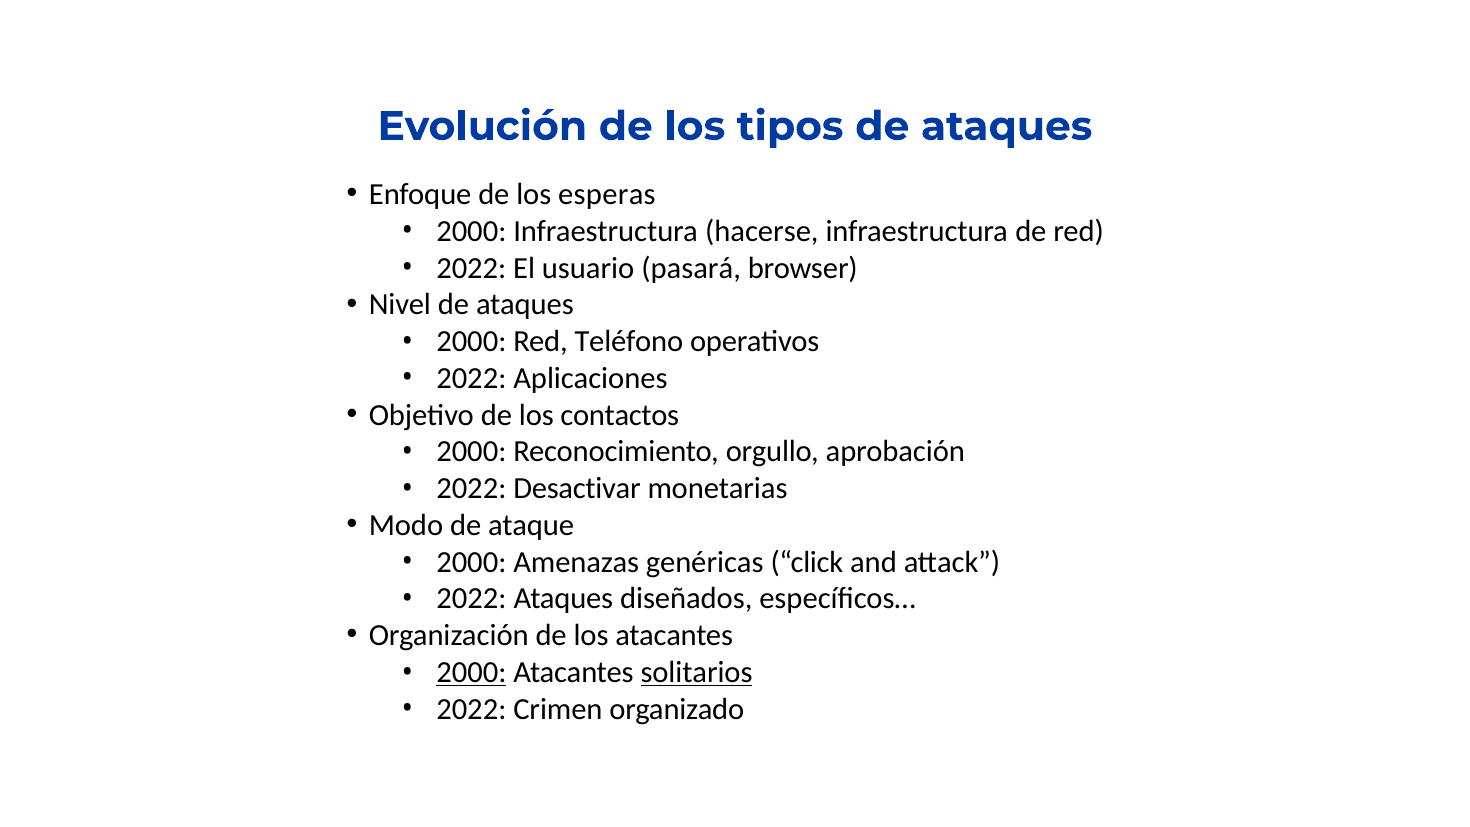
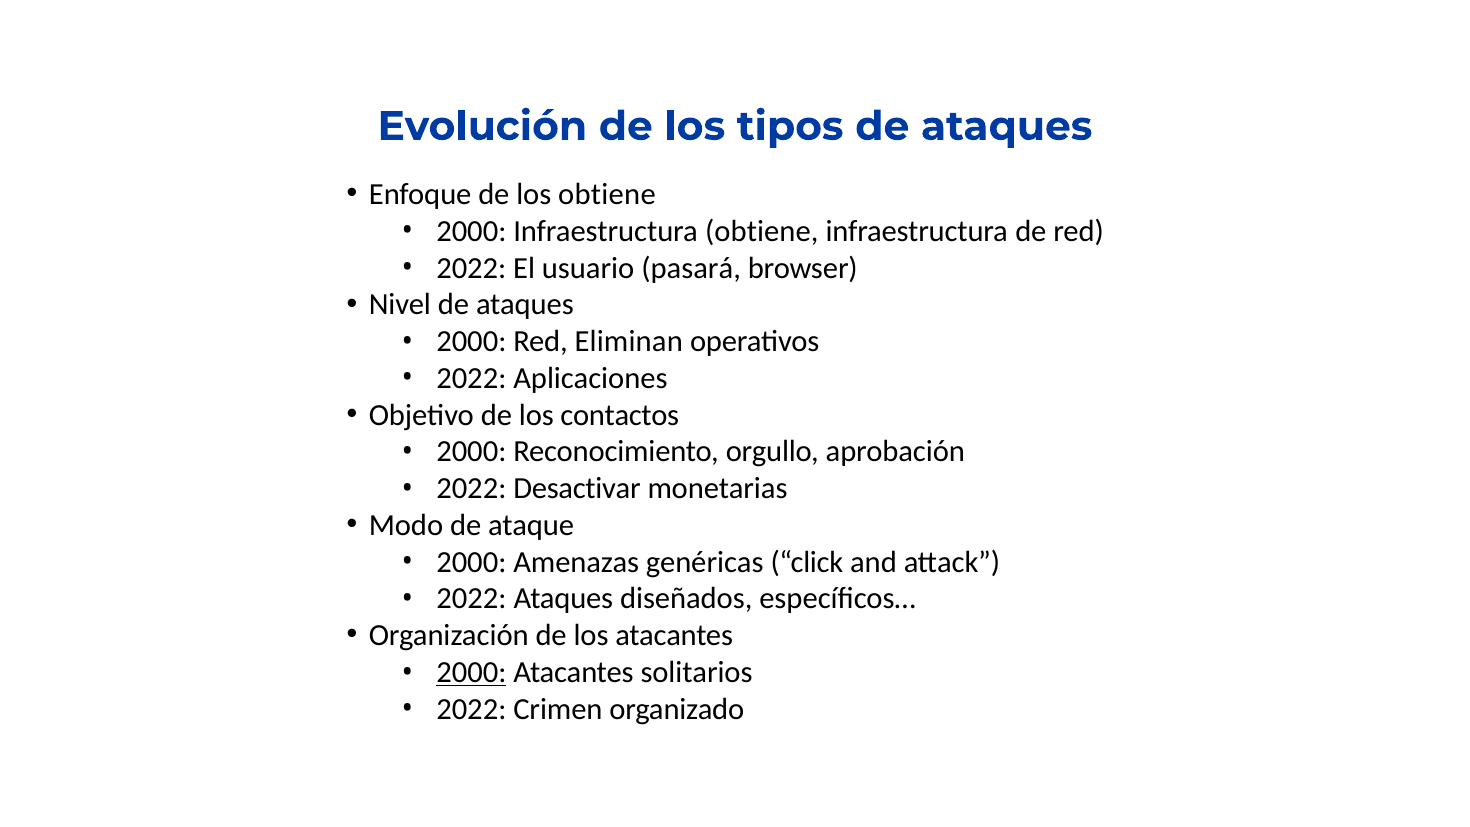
los esperas: esperas -> obtiene (607, 194)
Infraestructura hacerse: hacerse -> obtiene (762, 231)
Teléfono: Teléfono -> Eliminan (629, 341)
solitarios underline: present -> none (697, 672)
